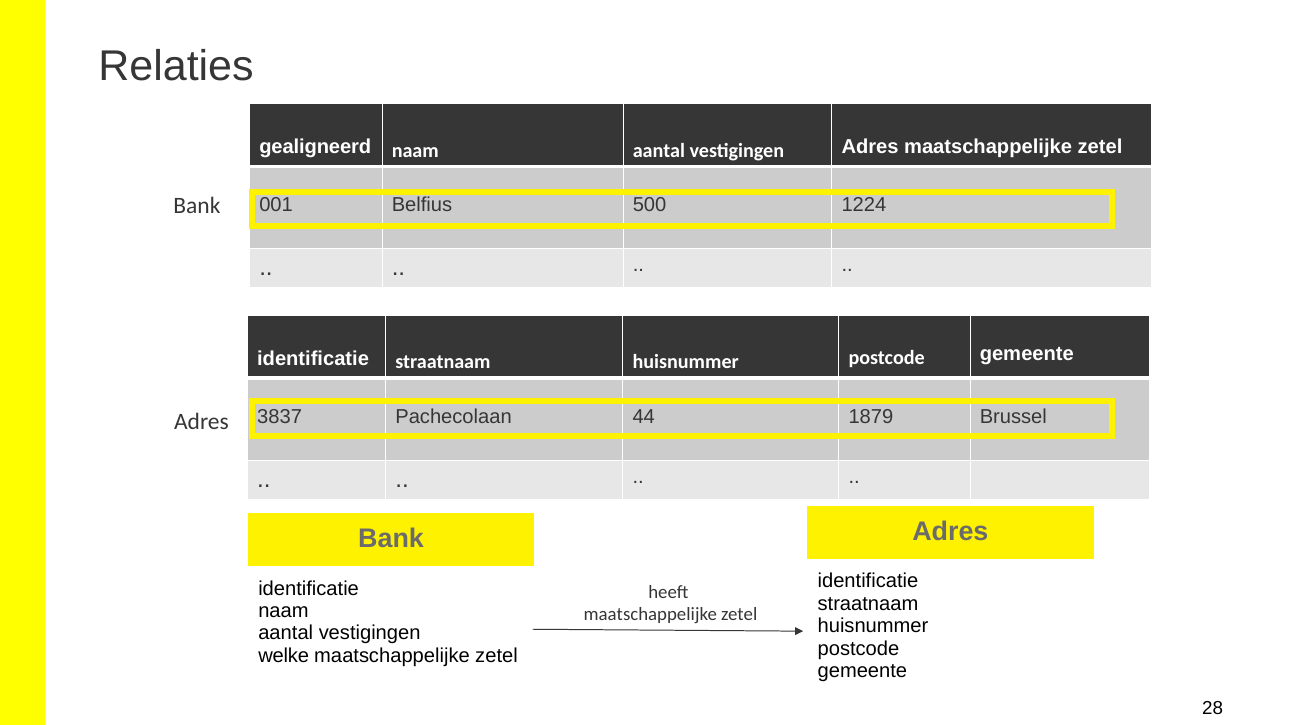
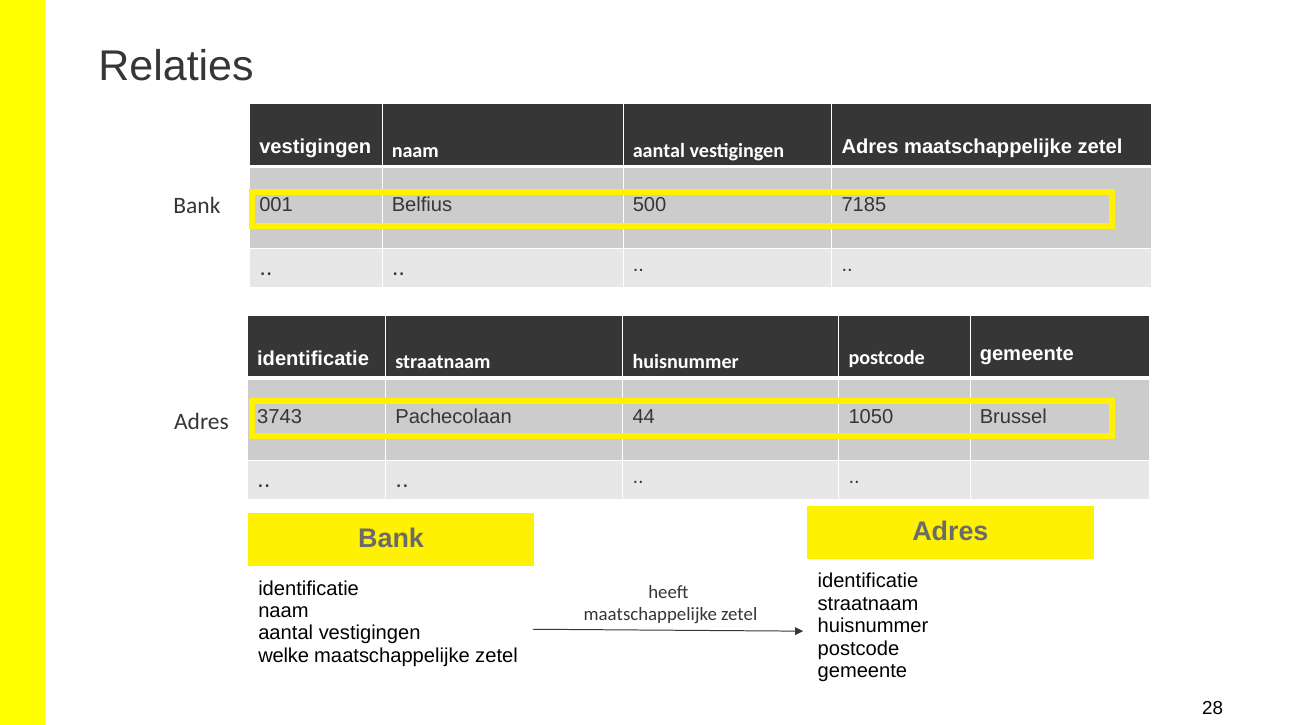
gealigneerd: gealigneerd -> vestigingen (315, 147)
1224: 1224 -> 7185 (864, 205)
3837: 3837 -> 3743 (280, 417)
1879: 1879 -> 1050 (871, 417)
